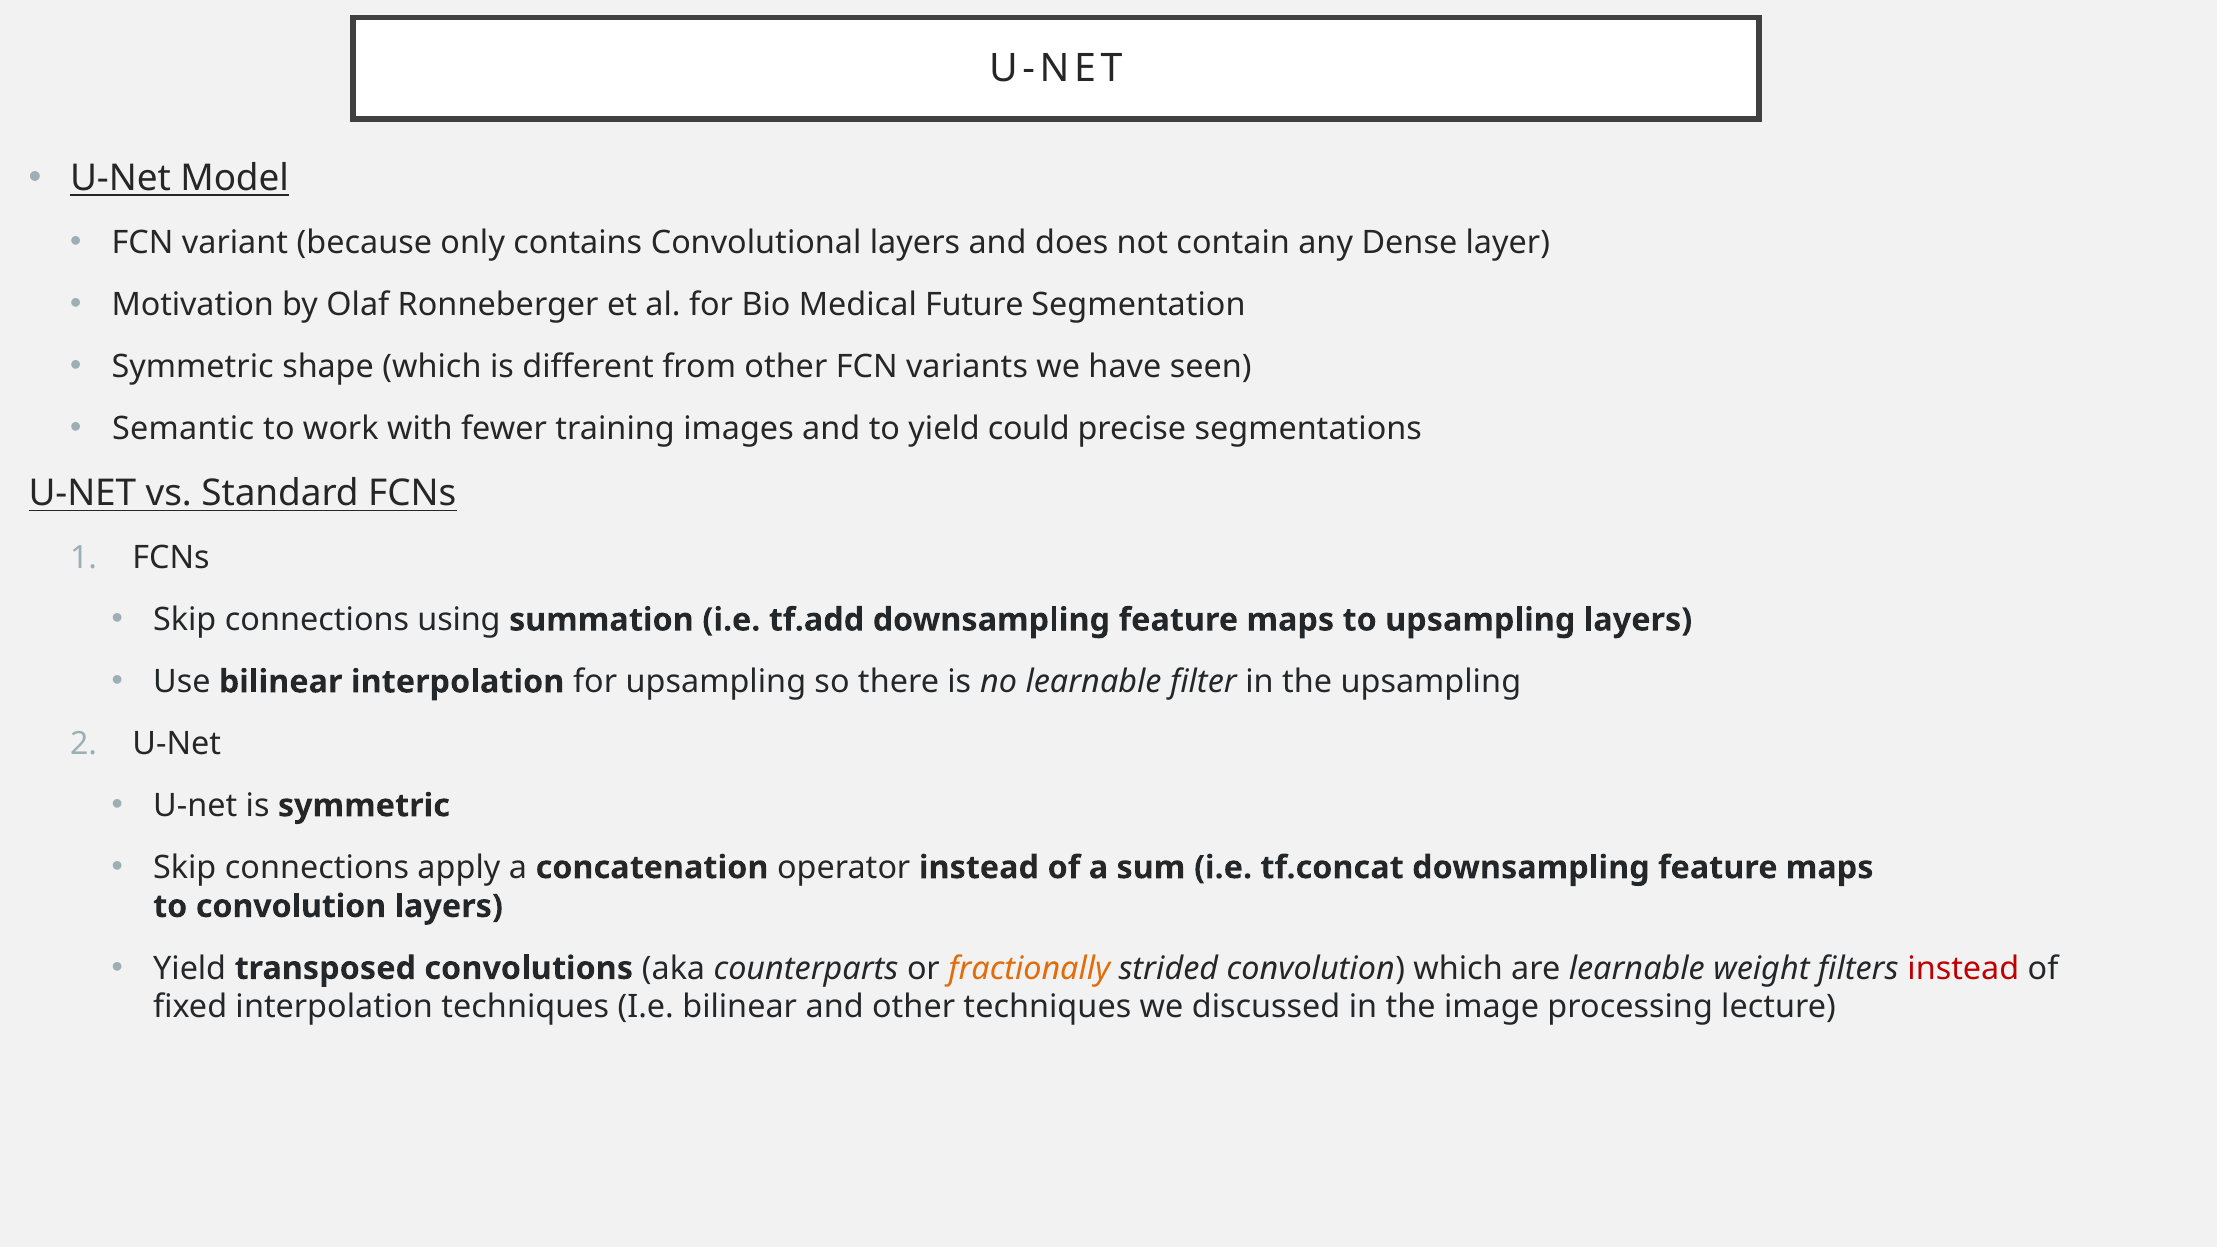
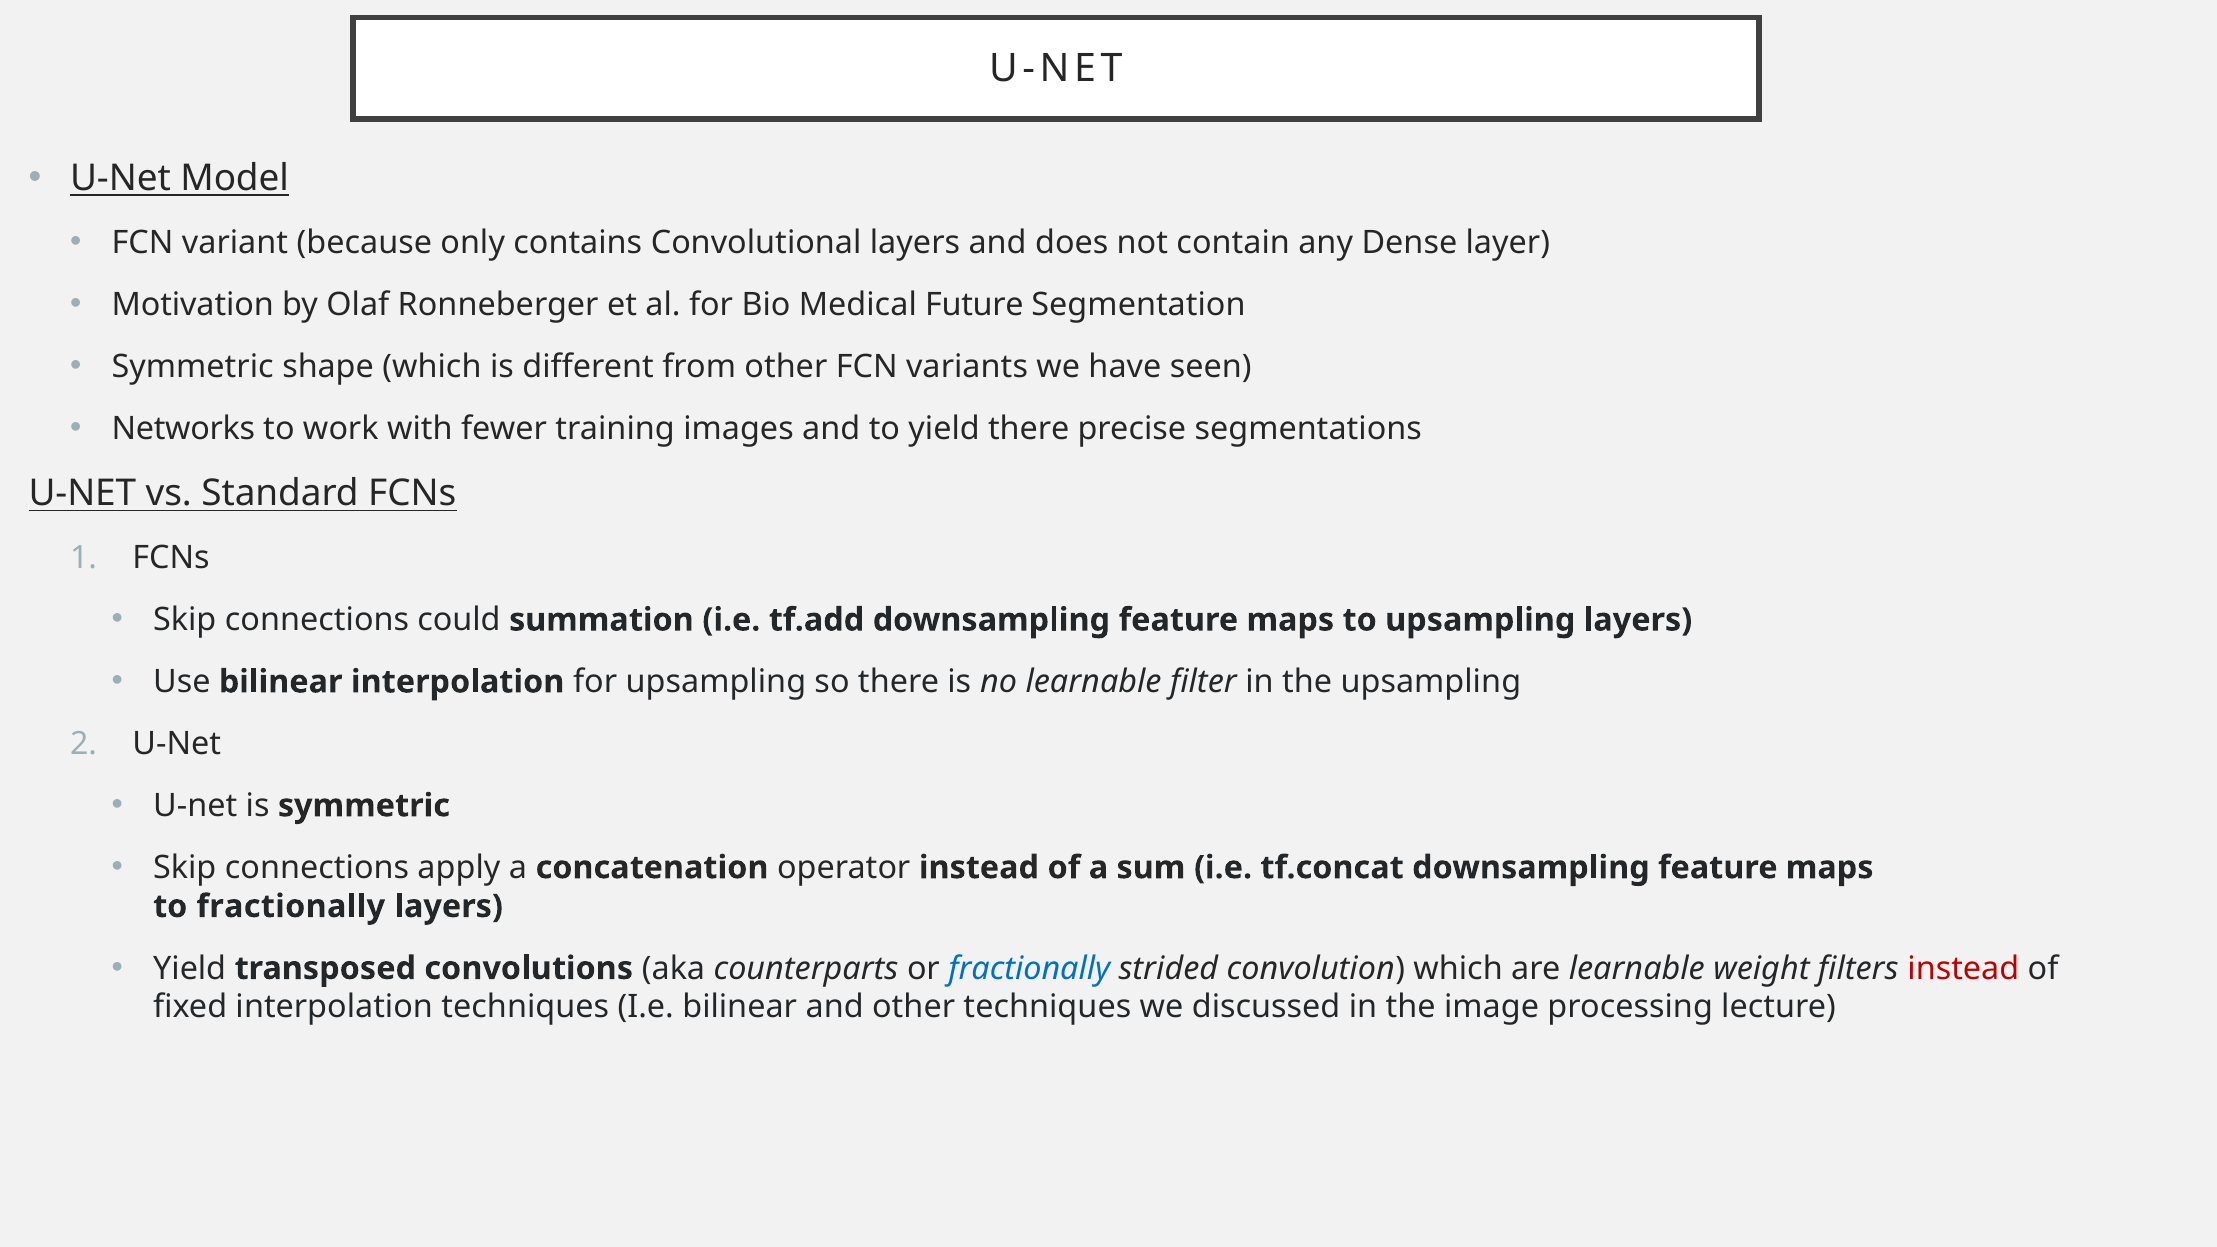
Semantic: Semantic -> Networks (183, 429)
yield could: could -> there (1029, 429)
using: using -> could (459, 620)
to convolution: convolution -> fractionally (291, 906)
fractionally colour: orange -> blue (1029, 968)
